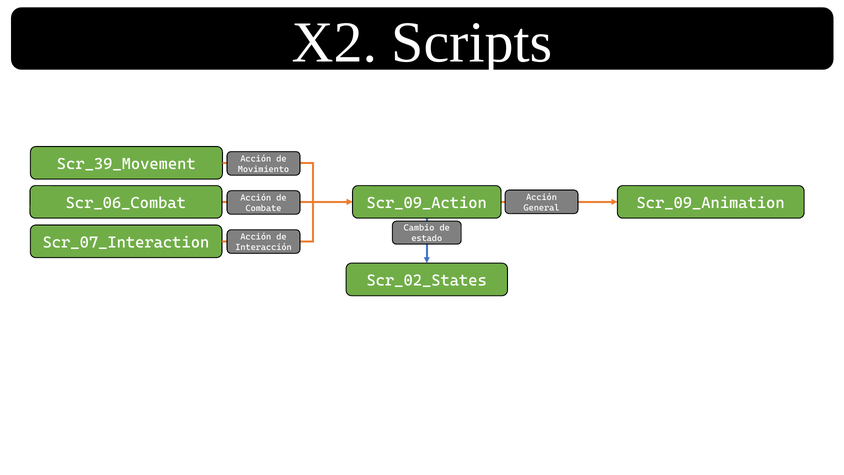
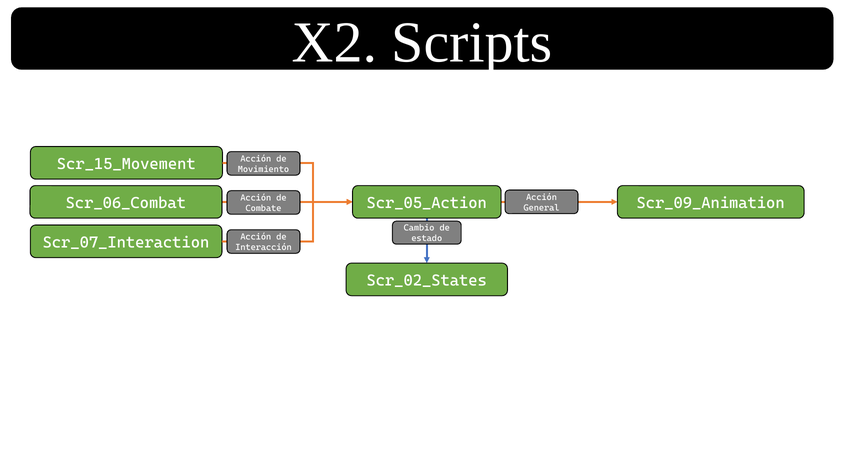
Scr_39_Movement: Scr_39_Movement -> Scr_15_Movement (126, 164)
Scr_09_Action: Scr_09_Action -> Scr_05_Action (427, 203)
